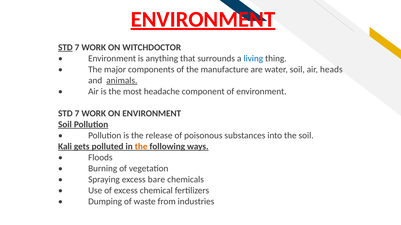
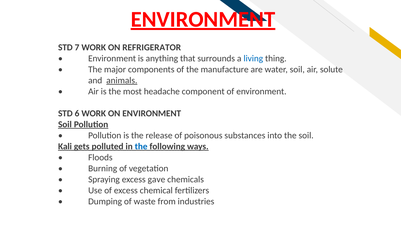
STD underline: present -> none (65, 48)
WITCHDOCTOR: WITCHDOCTOR -> REFRIGERATOR (152, 48)
heads: heads -> solute (331, 70)
7: 7 -> 6 (77, 114)
the colour: orange -> blue (141, 147)
bare: bare -> gave (156, 180)
